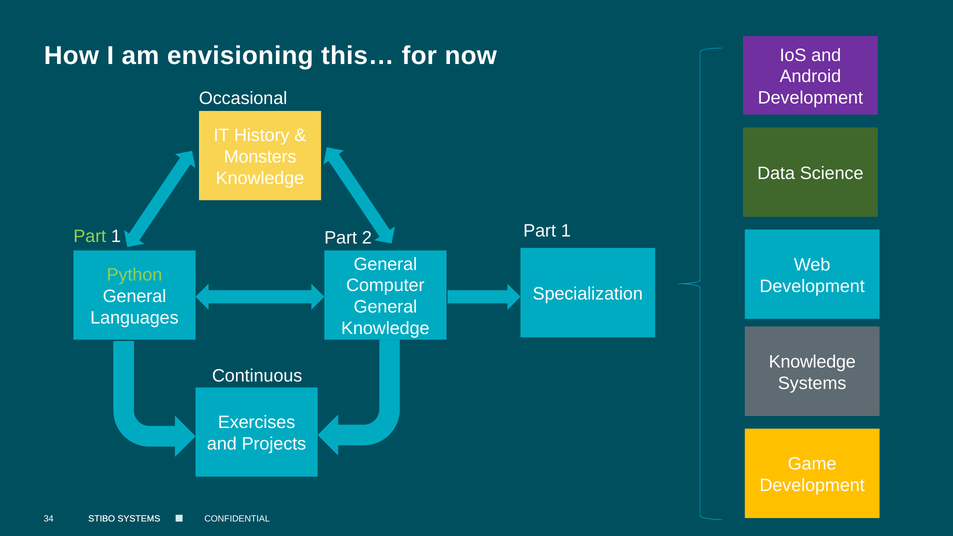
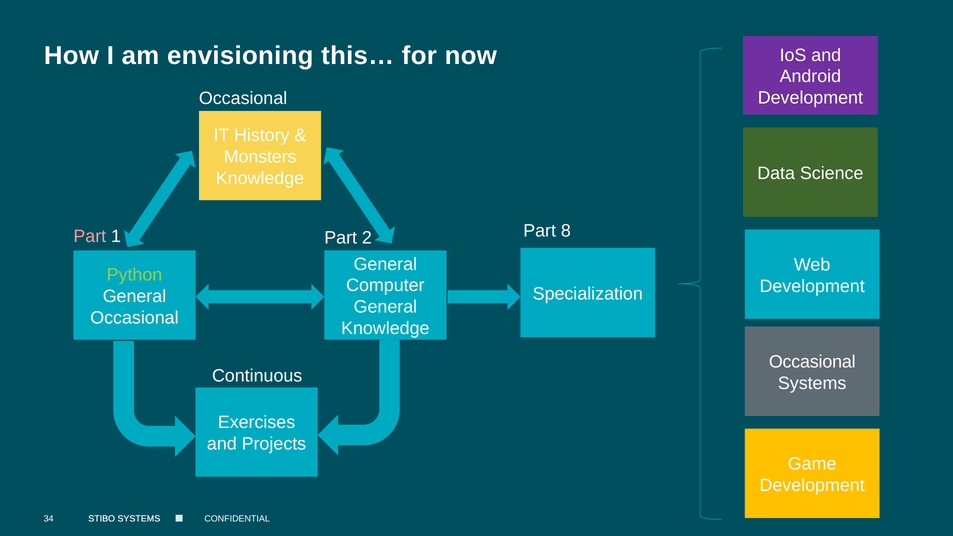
1: 1 -> 8 (566, 231)
Part colour: light green -> pink (90, 237)
Languages: Languages -> Occasional (134, 318)
Knowledge: Knowledge -> Occasional (812, 362)
